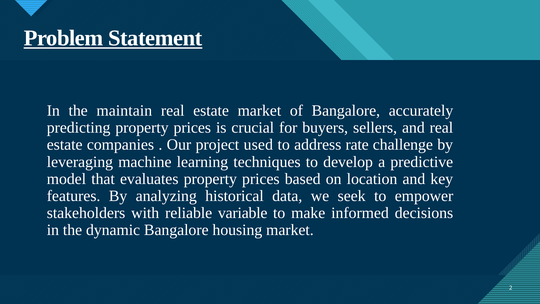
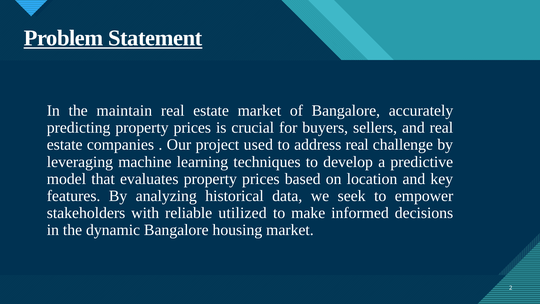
address rate: rate -> real (357, 145)
variable: variable -> utilized (243, 213)
